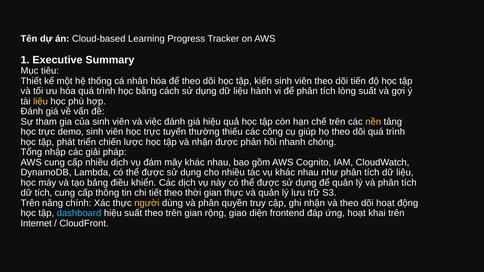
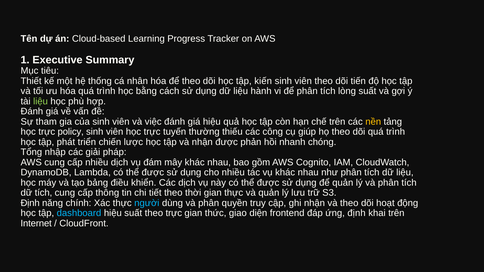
liệu colour: yellow -> light green (41, 101)
demo: demo -> policy (71, 132)
Trên: Trên -> Định (30, 203)
người colour: yellow -> light blue (147, 203)
theo trên: trên -> trực (174, 213)
rộng: rộng -> thức (216, 213)
ứng hoạt: hoạt -> định (357, 213)
